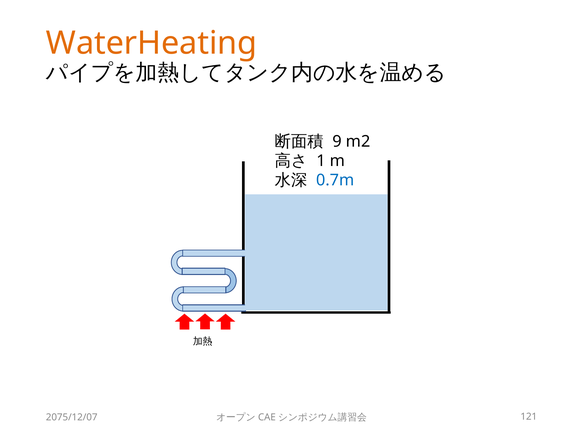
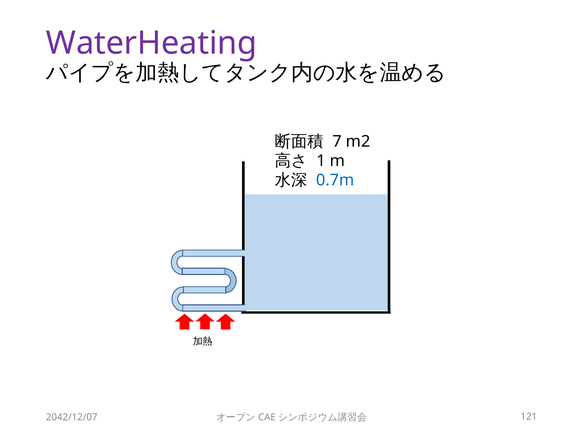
WaterHeating colour: orange -> purple (152, 43)
9: 9 -> 7 (337, 142)
2075/12/07: 2075/12/07 -> 2042/12/07 (72, 418)
